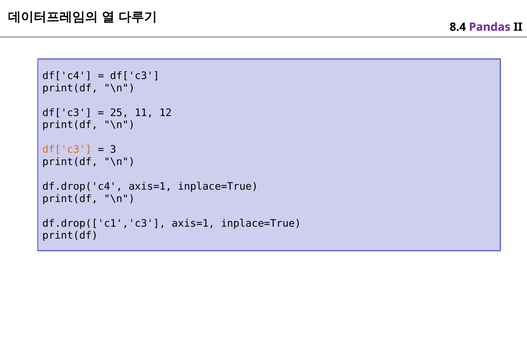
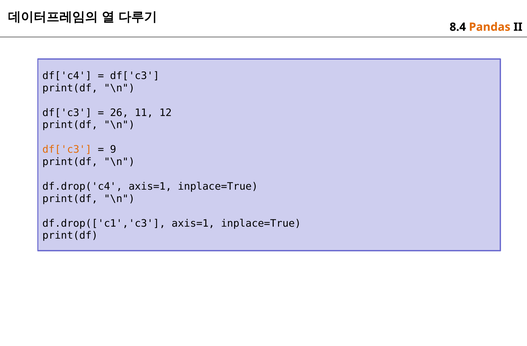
Pandas colour: purple -> orange (490, 27)
25: 25 -> 26 (119, 113)
3: 3 -> 9 (113, 150)
